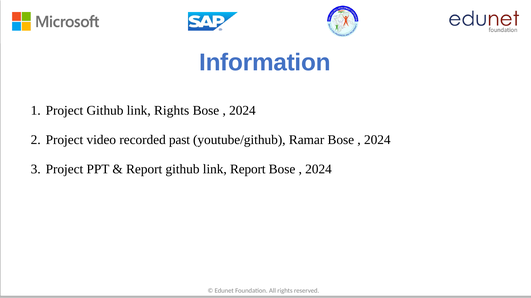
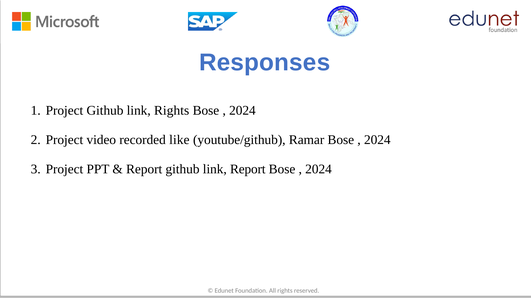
Information: Information -> Responses (265, 62)
past: past -> like (179, 140)
